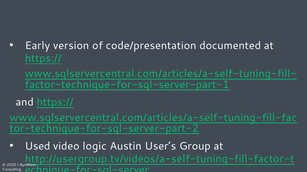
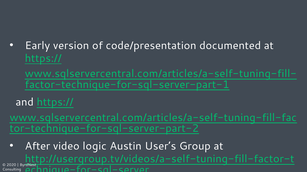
Used: Used -> After (37, 147)
